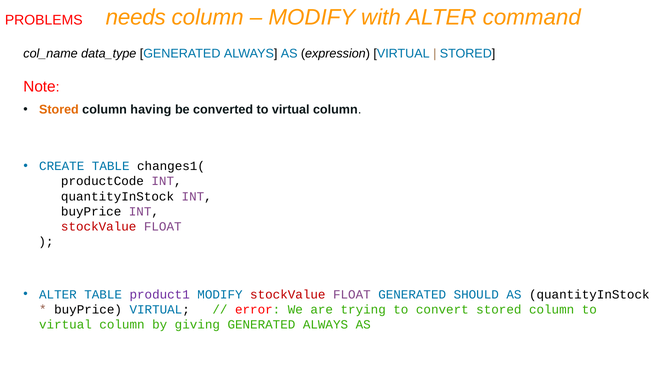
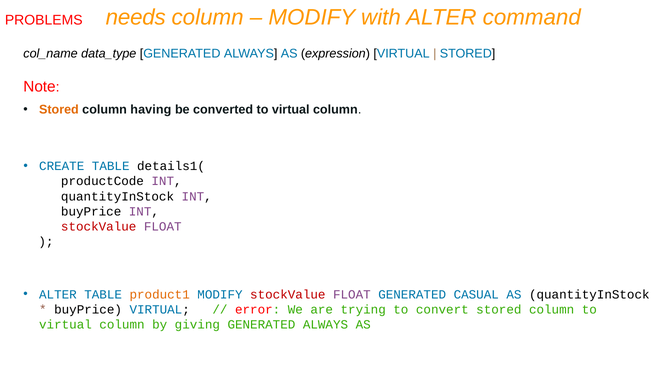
changes1(: changes1( -> details1( (171, 166)
product1 colour: purple -> orange (160, 294)
SHOULD: SHOULD -> CASUAL (476, 294)
